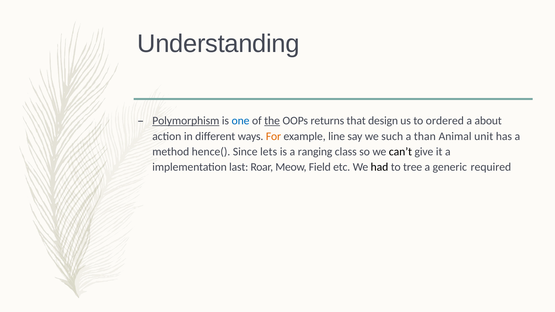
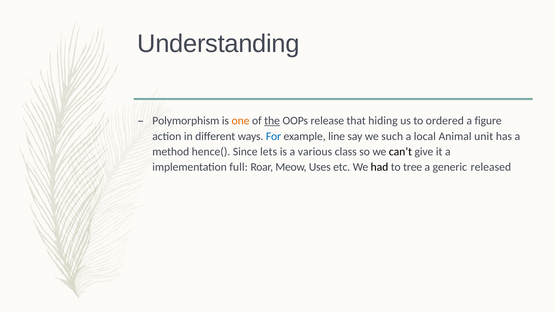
Polymorphism underline: present -> none (186, 121)
one colour: blue -> orange (241, 121)
returns: returns -> release (327, 121)
design: design -> hiding (383, 121)
about: about -> figure (488, 121)
For colour: orange -> blue (273, 136)
than: than -> local (425, 136)
ranging: ranging -> various (315, 152)
last: last -> full (239, 167)
Field: Field -> Uses (320, 167)
required: required -> released (491, 167)
